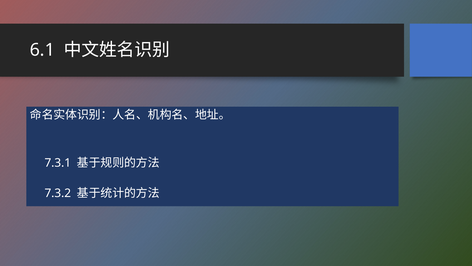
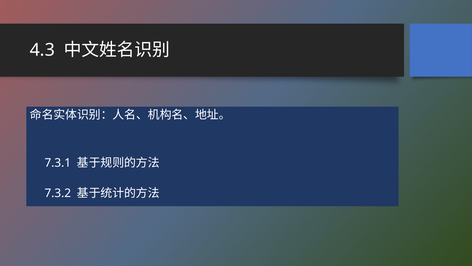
6.1: 6.1 -> 4.3 (42, 50)
